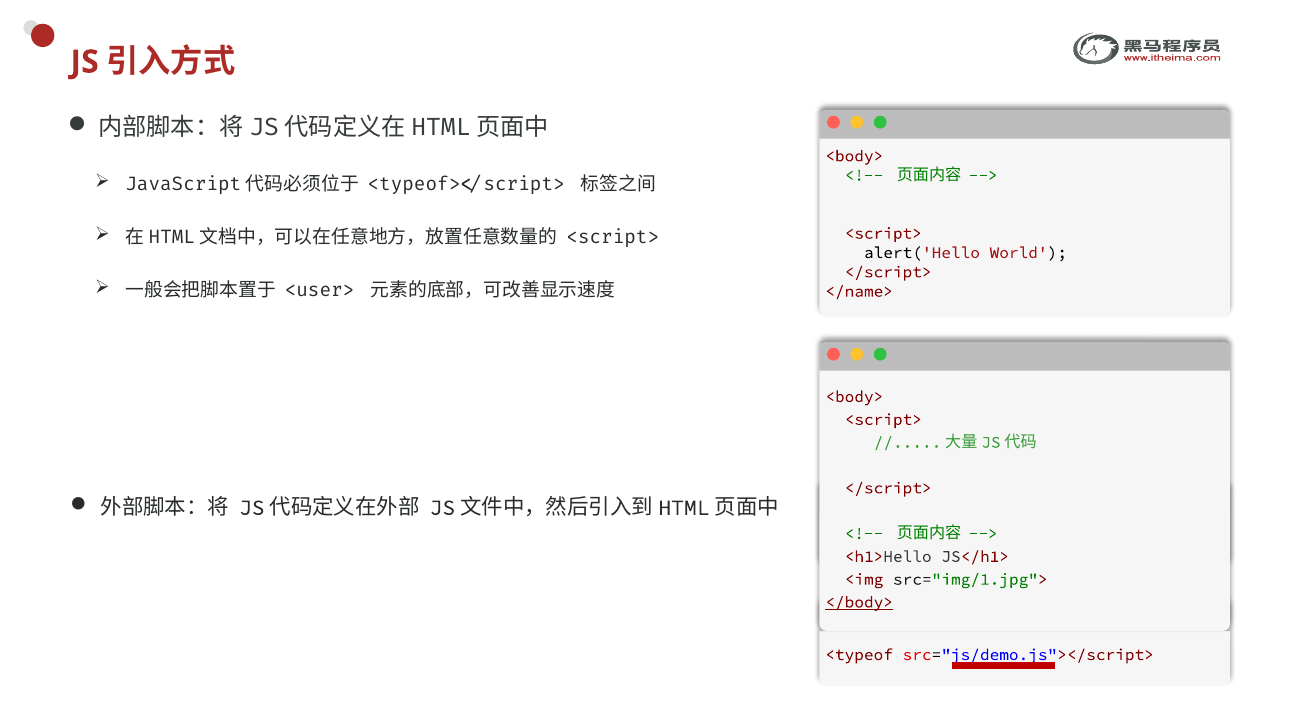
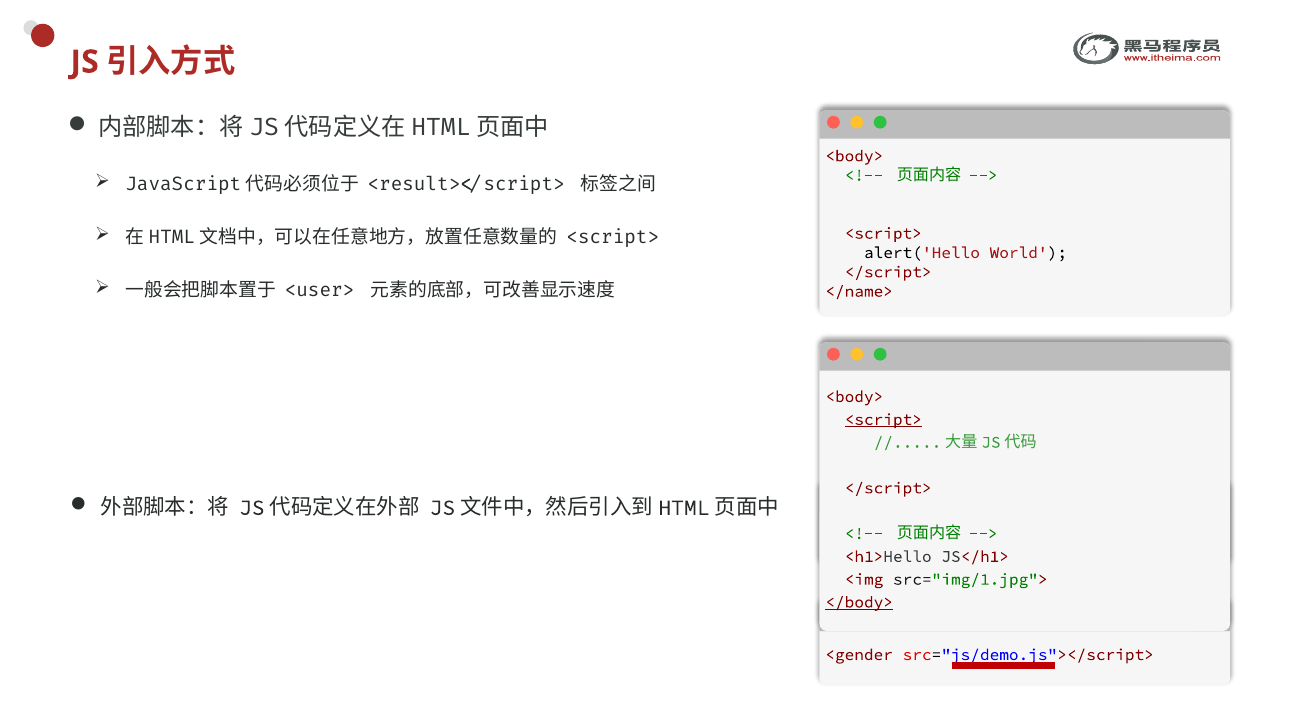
<typeof></script>: <typeof></script> -> <result></script> (466, 184)
<script> underline: none -> present (883, 420)
<typeof: <typeof -> <gender (859, 655)
